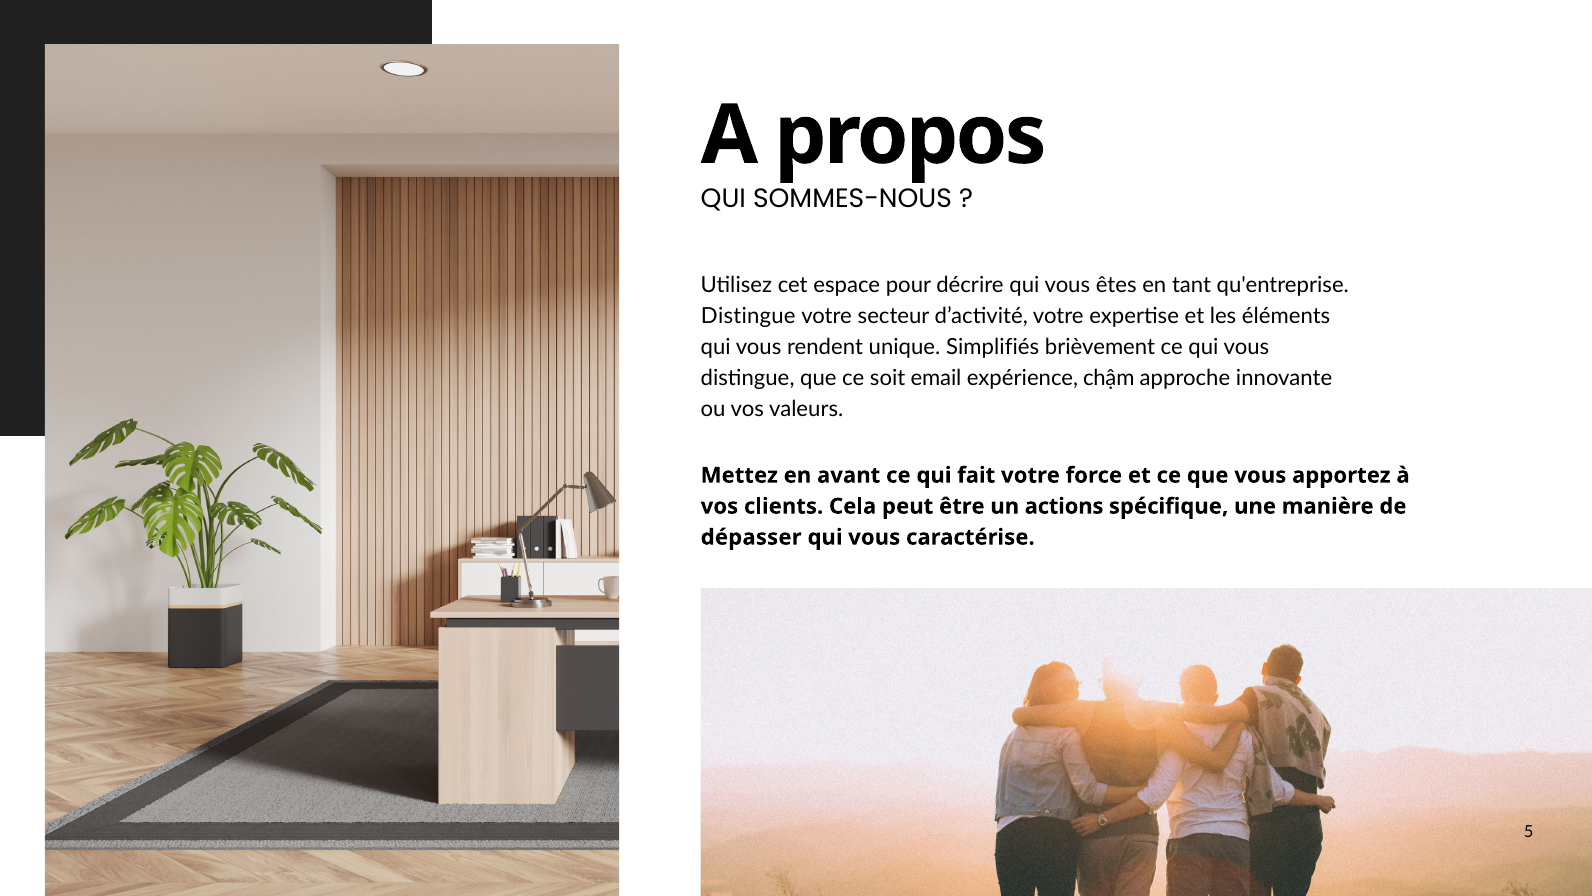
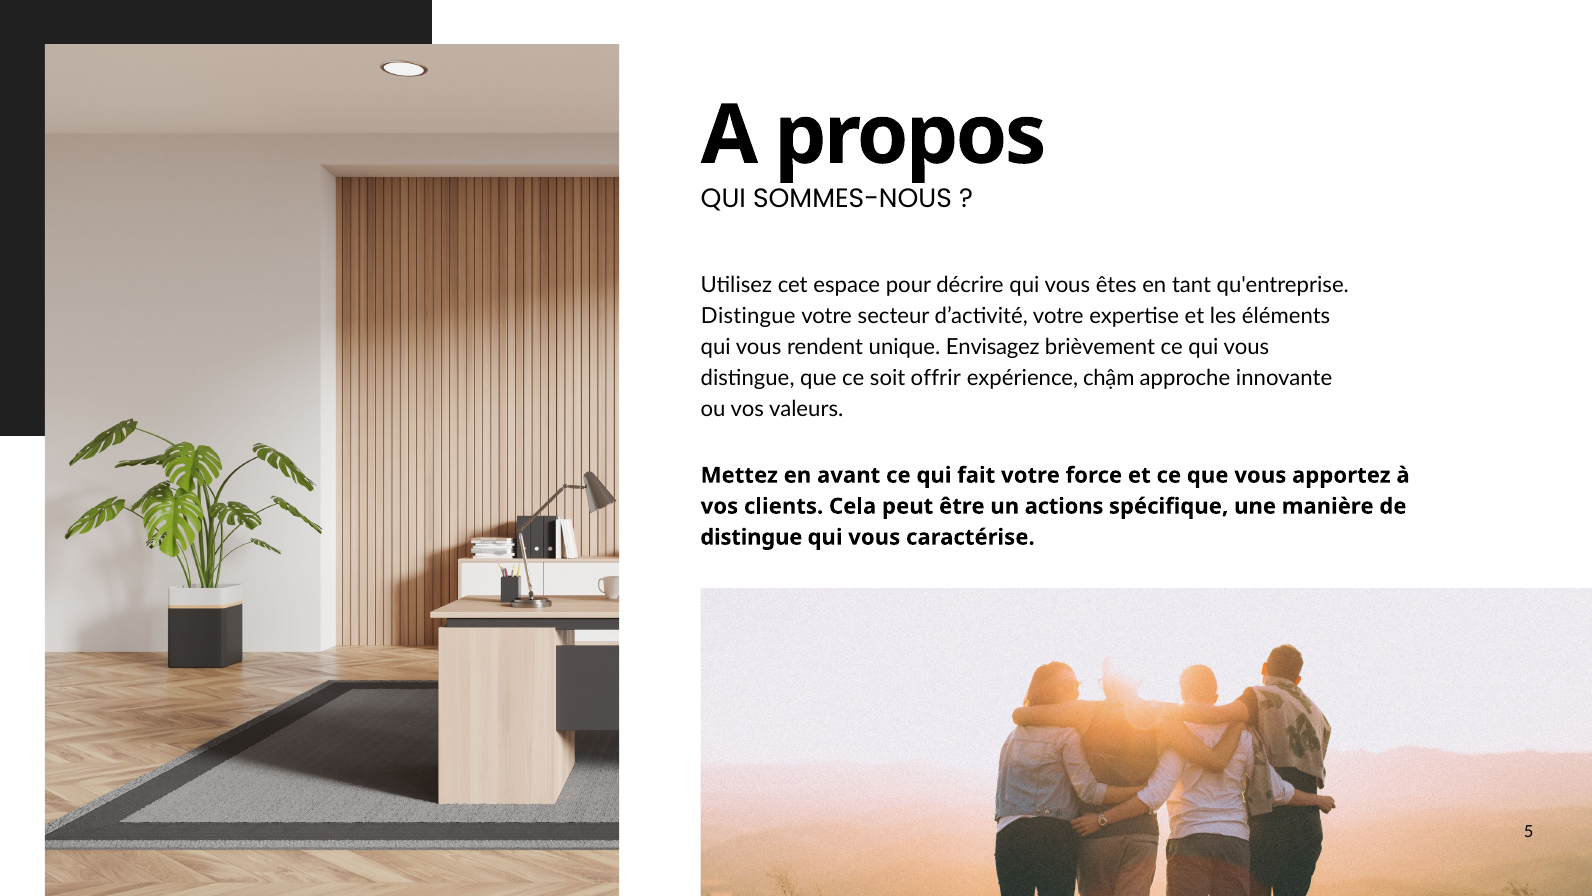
Simplifiés: Simplifiés -> Envisagez (993, 347)
email: email -> offrir (936, 378)
dépasser: dépasser -> distingue (751, 537)
